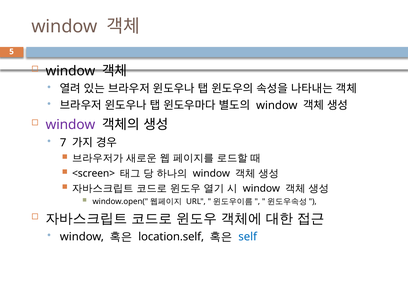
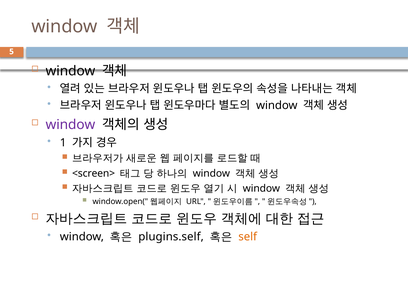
7: 7 -> 1 (63, 143)
location.self: location.self -> plugins.self (171, 237)
self colour: blue -> orange (248, 237)
